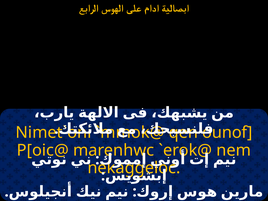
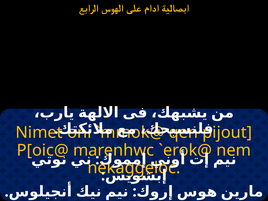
ounof: ounof -> pijout (227, 133)
